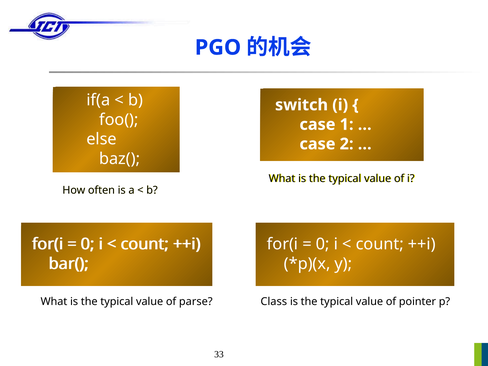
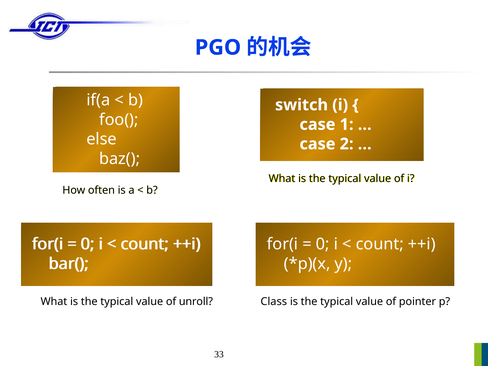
parse: parse -> unroll (196, 302)
